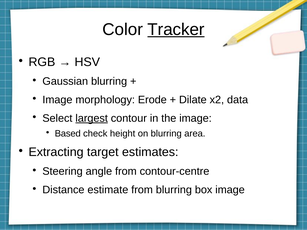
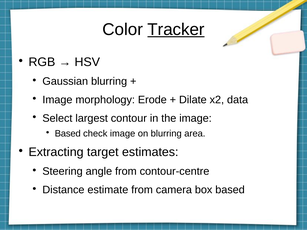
largest underline: present -> none (92, 118)
check height: height -> image (123, 134)
from blurring: blurring -> camera (174, 190)
box image: image -> based (230, 190)
